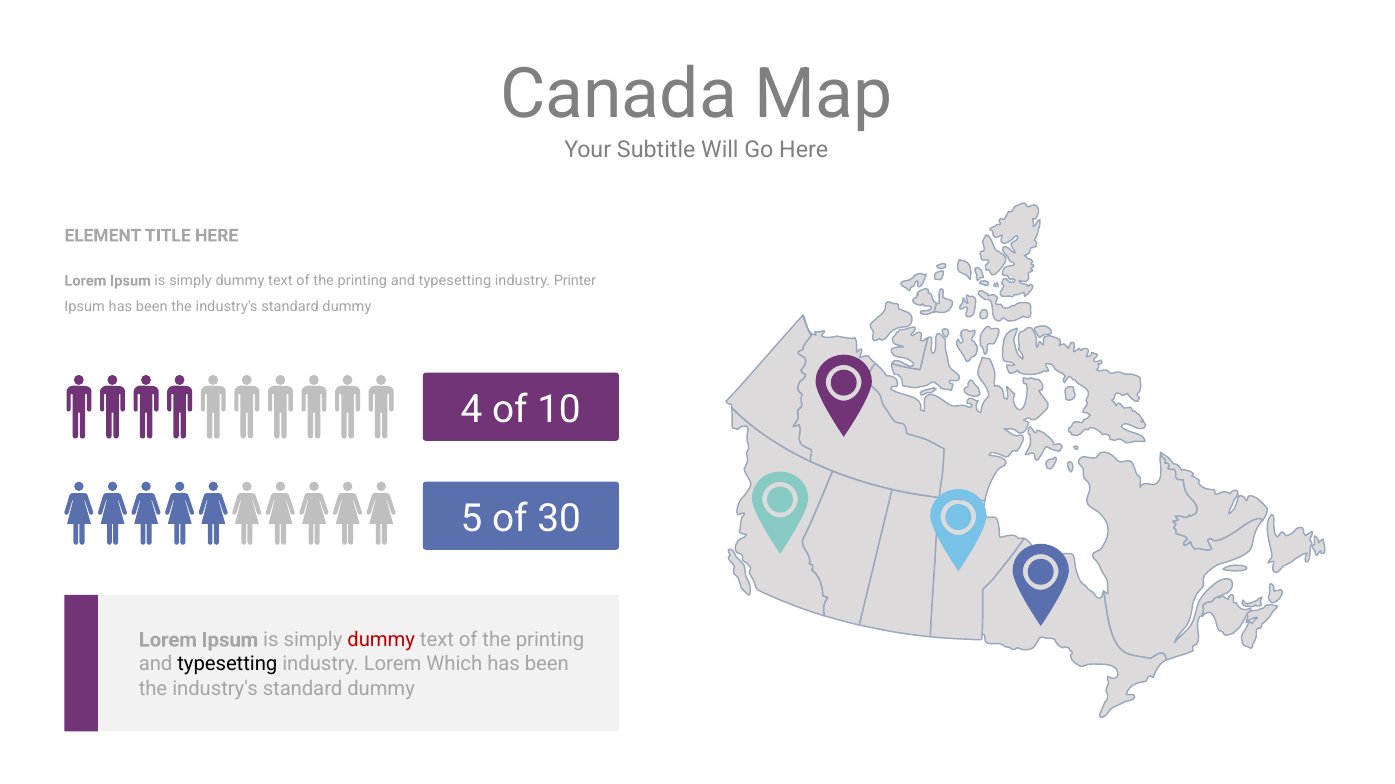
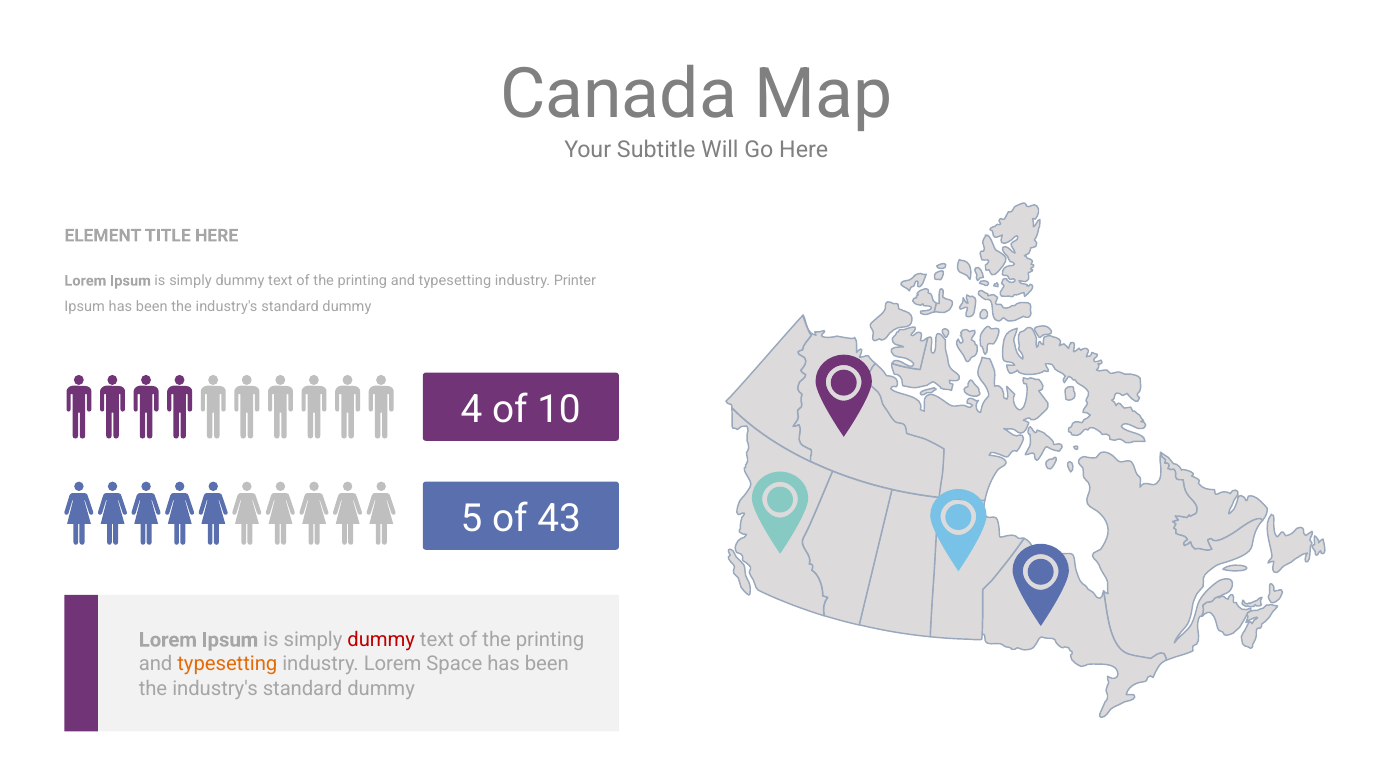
30: 30 -> 43 (559, 519)
typesetting colour: black -> orange (227, 665)
Which: Which -> Space (454, 665)
